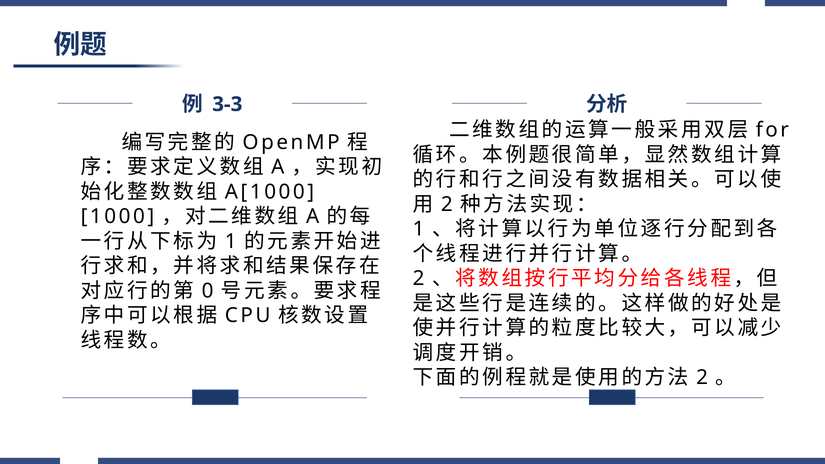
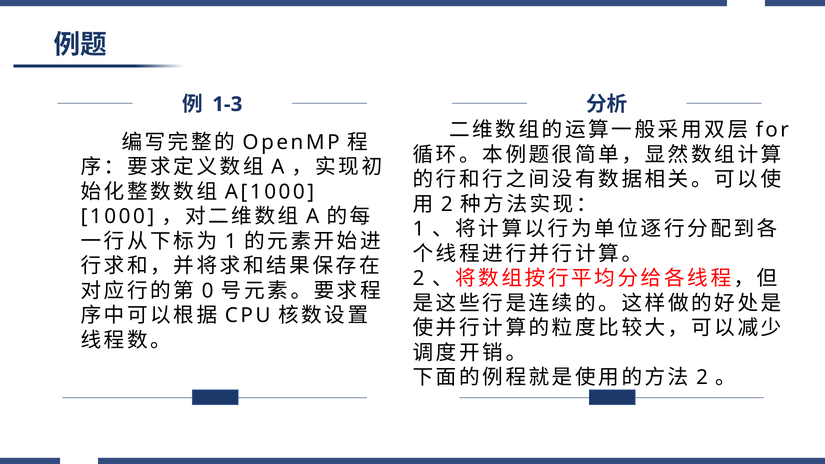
3-3: 3-3 -> 1-3 (227, 104)
